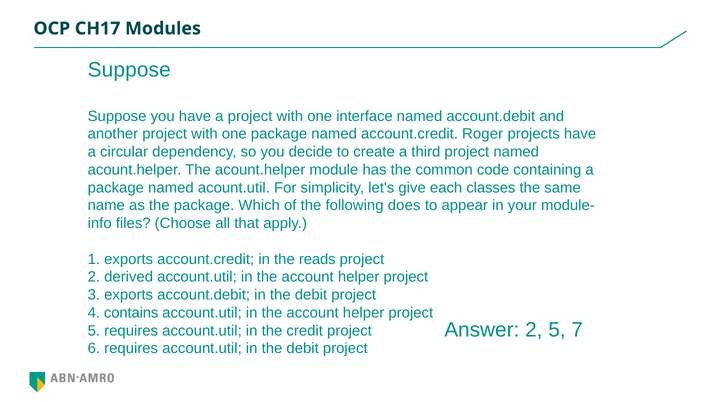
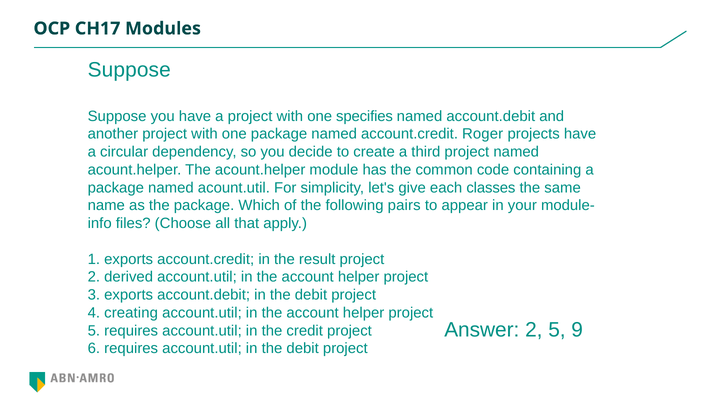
interface: interface -> specifies (365, 116)
does: does -> pairs (404, 206)
reads: reads -> result (317, 259)
contains: contains -> creating (131, 313)
7: 7 -> 9 (577, 330)
